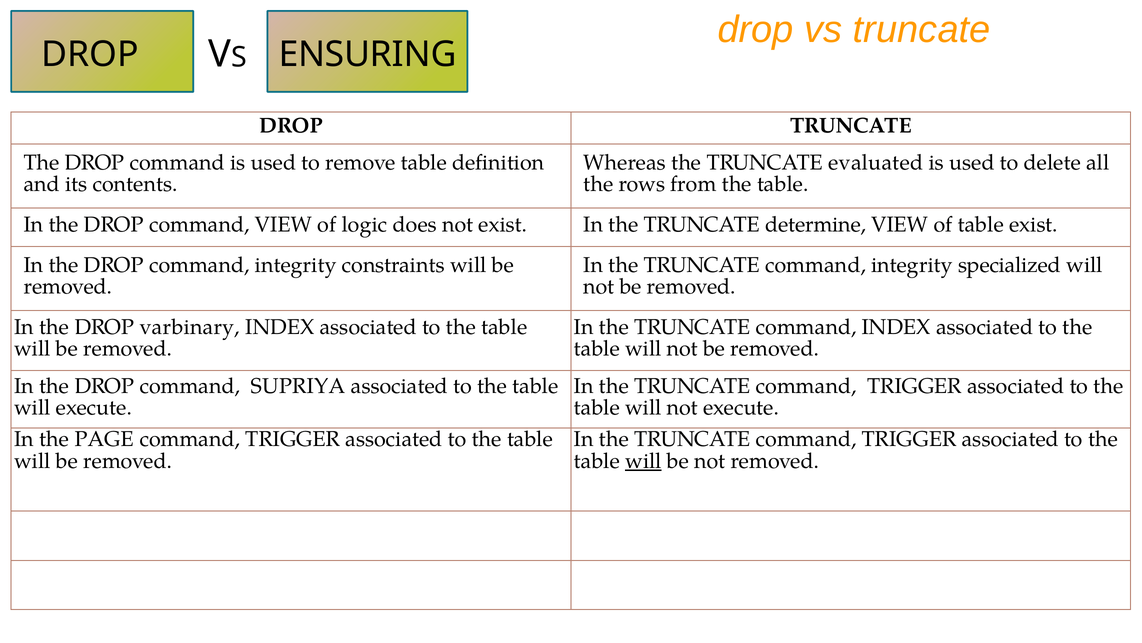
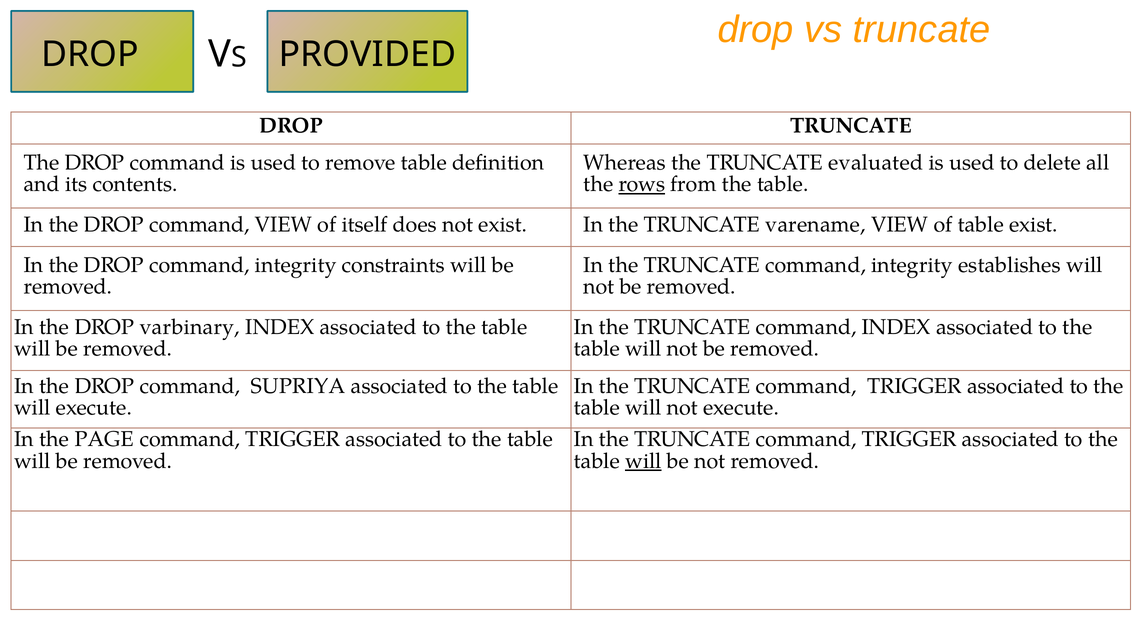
ENSURING: ENSURING -> PROVIDED (367, 54)
rows underline: none -> present (642, 184)
logic: logic -> itself (365, 225)
determine: determine -> varename (816, 225)
specialized: specialized -> establishes (1009, 265)
